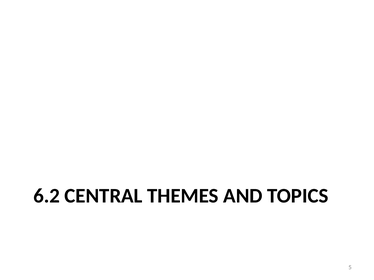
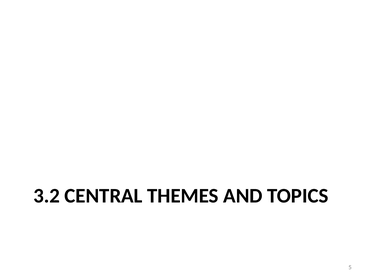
6.2: 6.2 -> 3.2 (47, 196)
